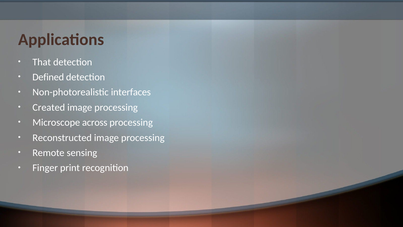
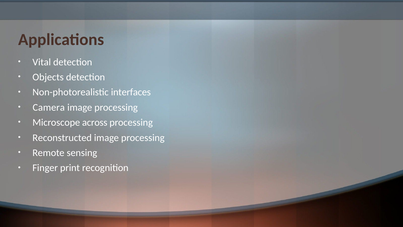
That: That -> Vital (42, 62)
Defined: Defined -> Objects (48, 77)
Created: Created -> Camera (49, 107)
